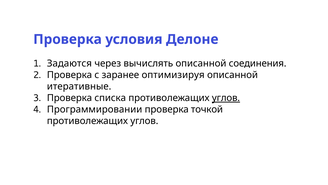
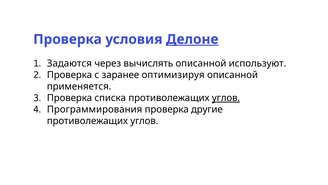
Делоне underline: none -> present (192, 39)
соединения: соединения -> используют (258, 63)
итеративные: итеративные -> применяется (79, 86)
Программировании: Программировании -> Программирования (95, 109)
точкой: точкой -> другие (207, 109)
